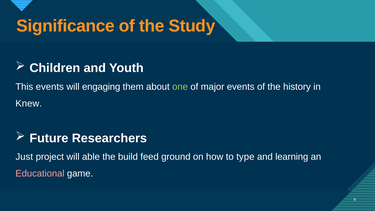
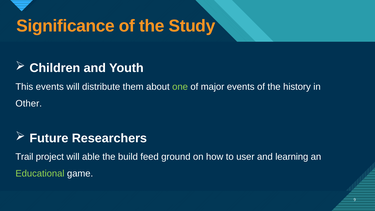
engaging: engaging -> distribute (101, 87)
Knew: Knew -> Other (29, 104)
Just: Just -> Trail (24, 157)
type: type -> user (245, 157)
Educational colour: pink -> light green (40, 174)
